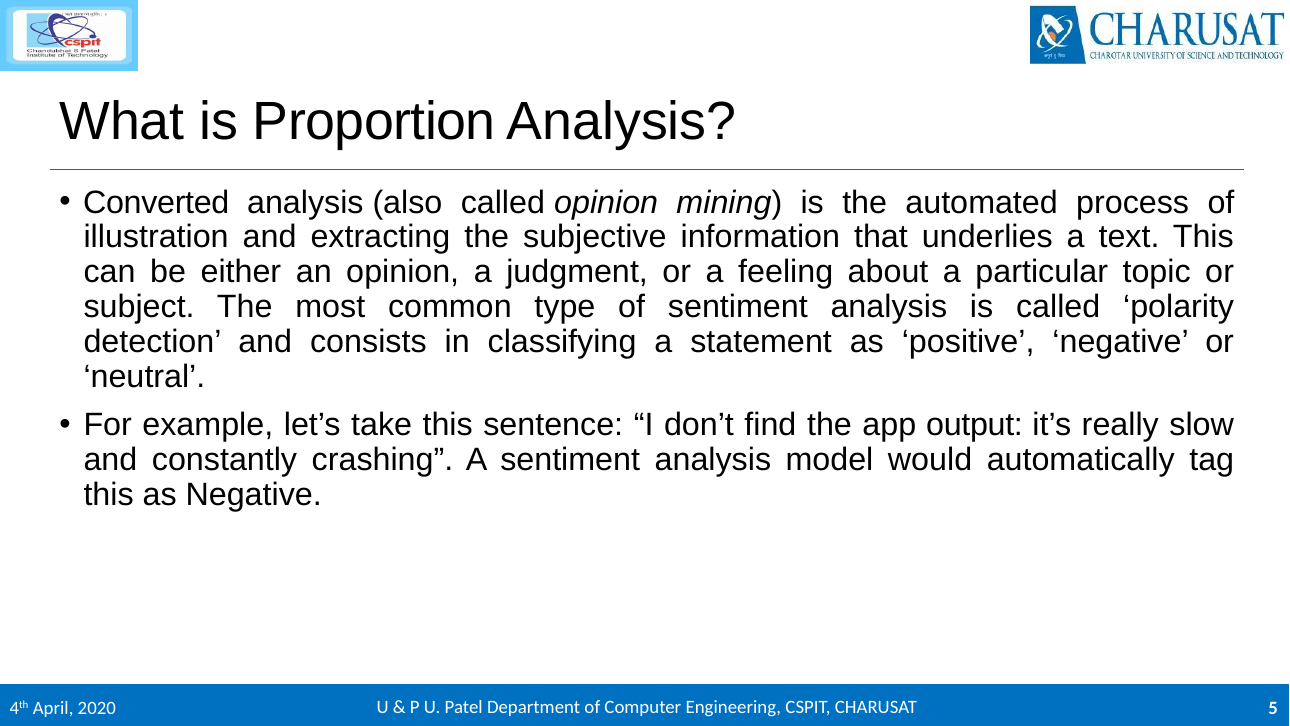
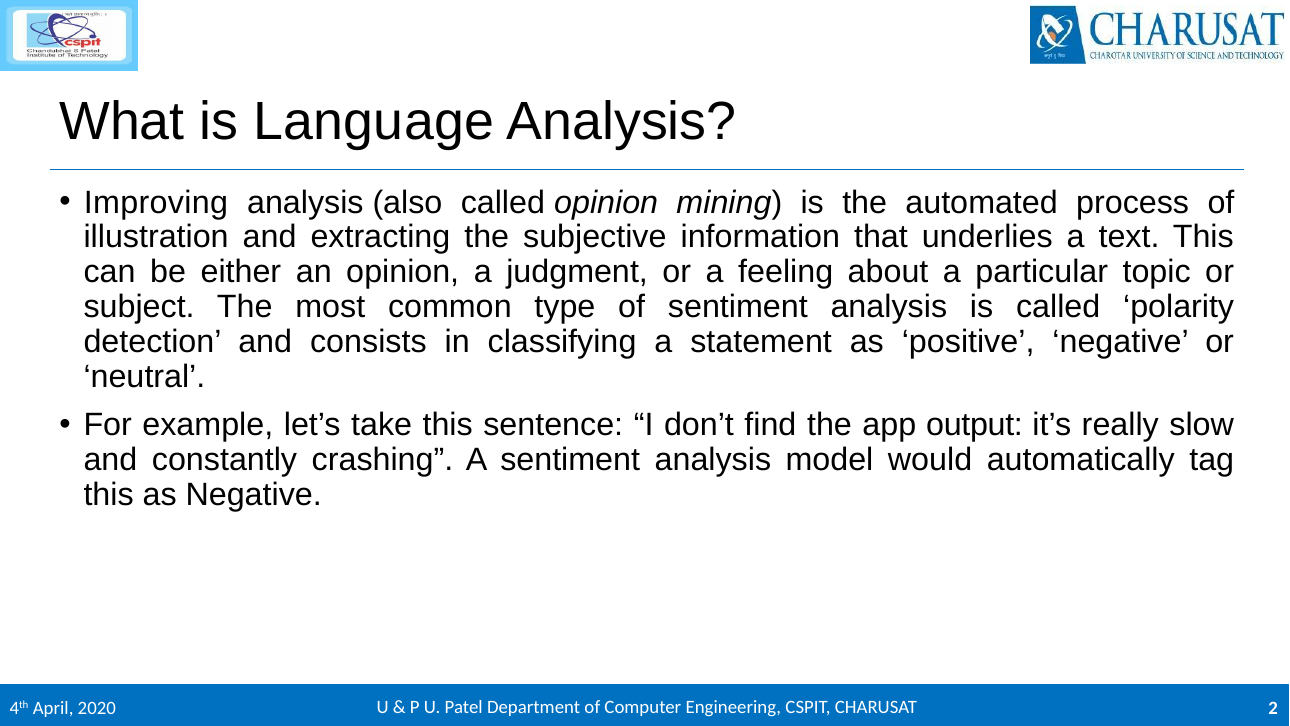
Proportion: Proportion -> Language (374, 122)
Converted: Converted -> Improving (156, 202)
5: 5 -> 2 (1273, 707)
